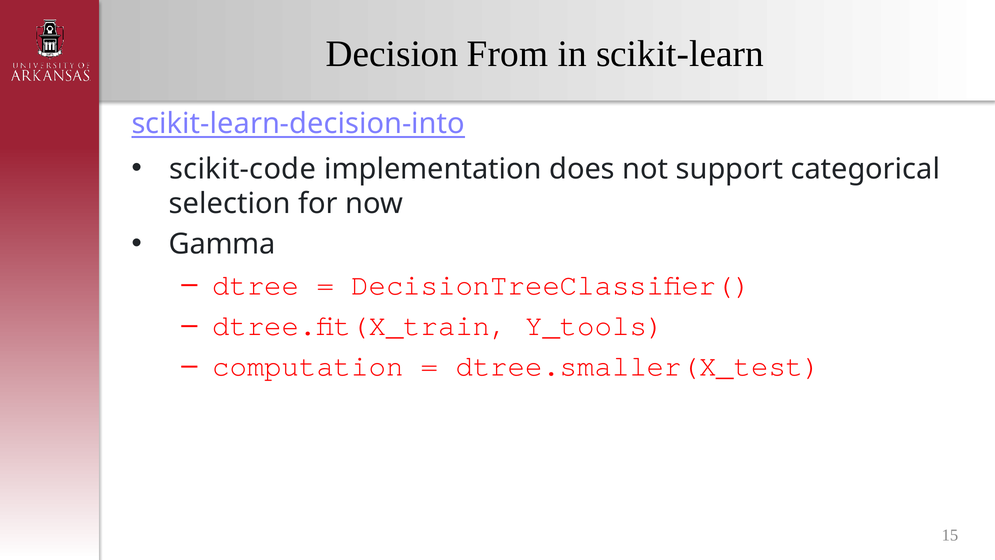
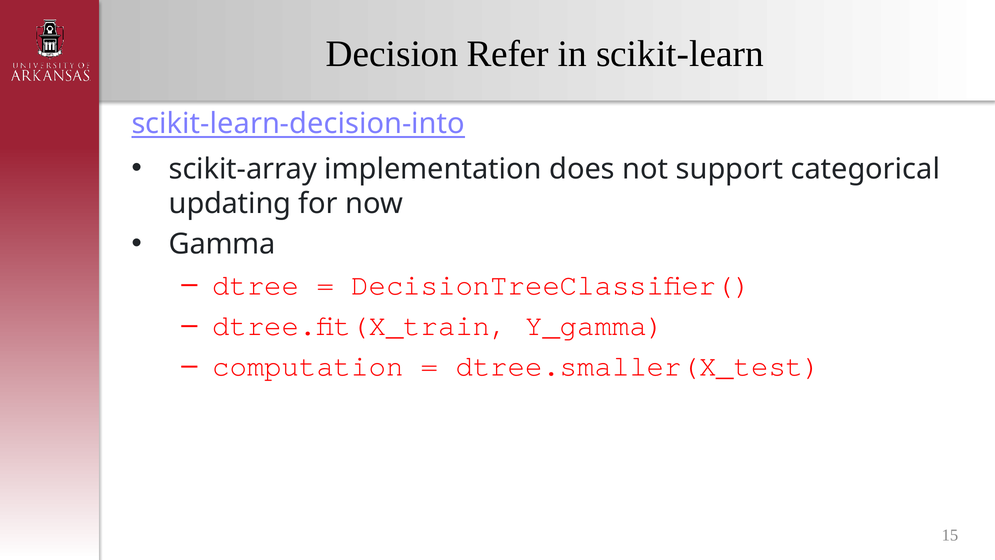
From: From -> Refer (508, 54)
scikit-code: scikit-code -> scikit-array (243, 169)
selection: selection -> updating (230, 204)
Y_tools: Y_tools -> Y_gamma (595, 325)
